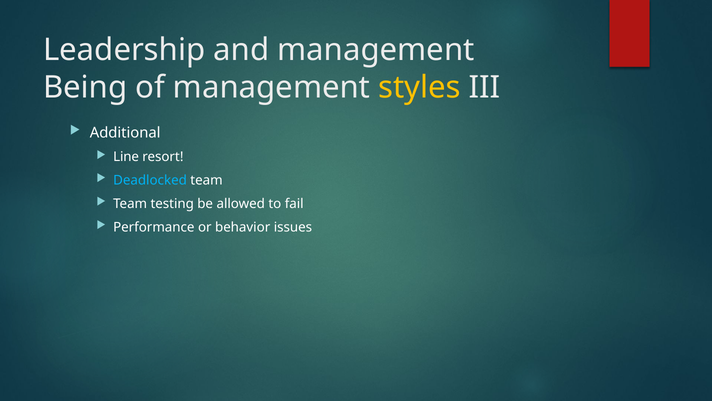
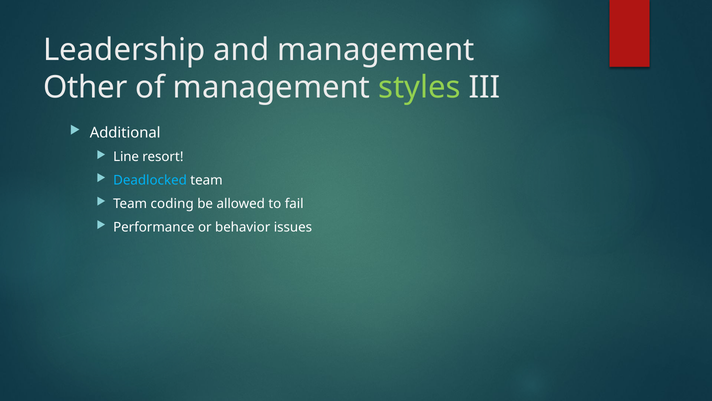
Being: Being -> Other (85, 87)
styles colour: yellow -> light green (420, 87)
testing: testing -> coding (172, 204)
